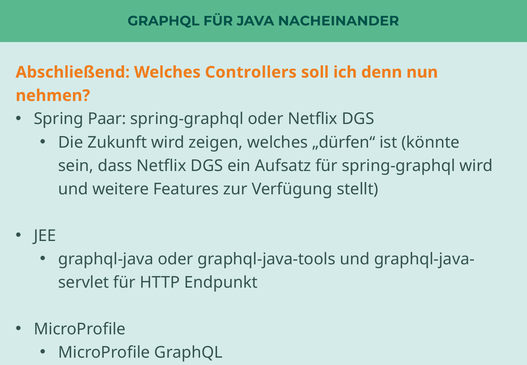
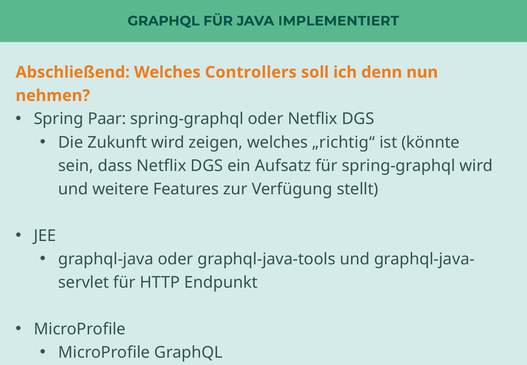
NACHEINANDER: NACHEINANDER -> IMPLEMENTIERT (339, 21)
„dürfen“: „dürfen“ -> „richtig“ (344, 142)
